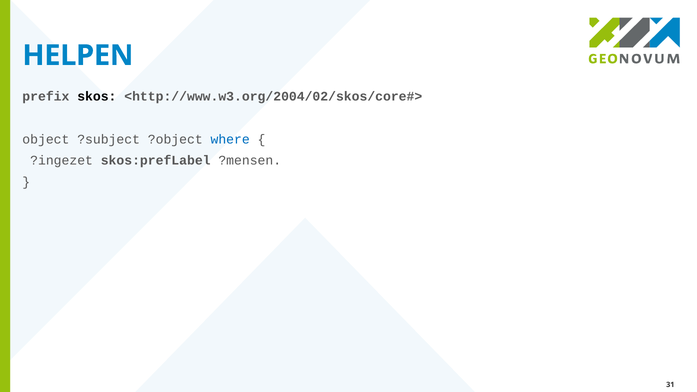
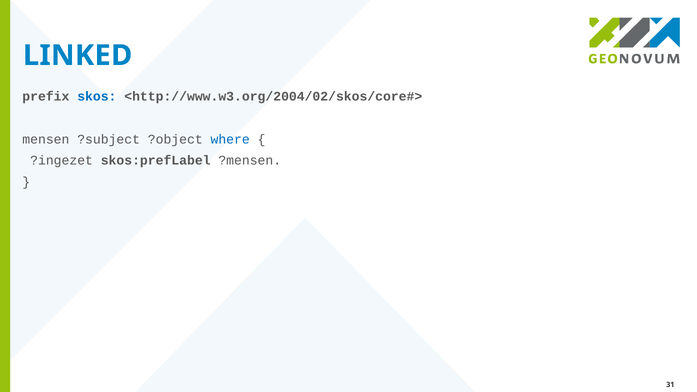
HELPEN: HELPEN -> LINKED (78, 55)
skos colour: black -> blue (97, 97)
object: object -> mensen (46, 139)
